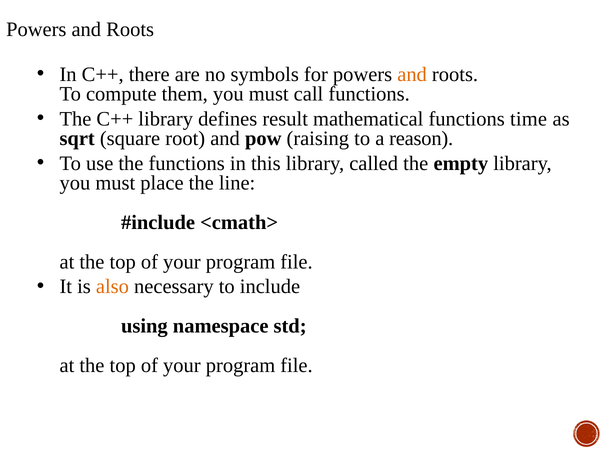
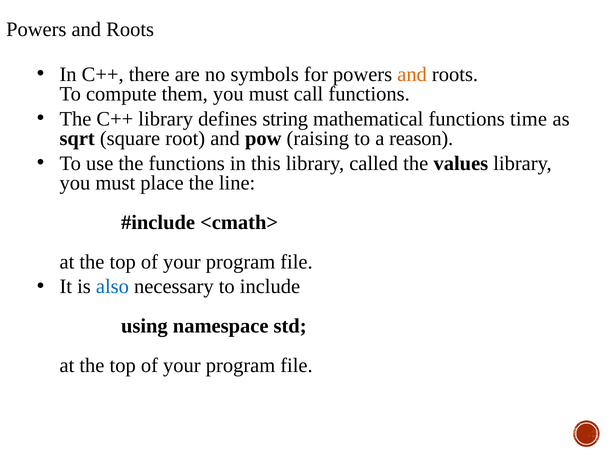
result: result -> string (285, 119)
empty: empty -> values (461, 163)
also colour: orange -> blue (112, 287)
